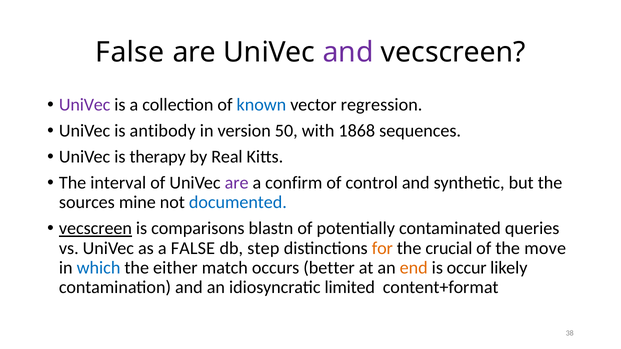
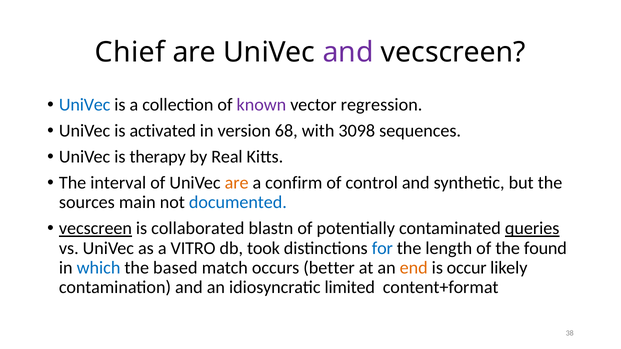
False: False -> Chief (130, 52)
UniVec colour: purple -> blue (85, 105)
known colour: blue -> purple (261, 105)
antibody: antibody -> activated (163, 131)
50: 50 -> 68 (286, 131)
1868: 1868 -> 3098 (357, 131)
are colour: purple -> orange (237, 183)
mine: mine -> main (137, 203)
comparisons: comparisons -> collaborated (198, 229)
queries underline: none -> present (532, 229)
a FALSE: FALSE -> VITRO (193, 248)
step: step -> took (264, 248)
for colour: orange -> blue (382, 248)
crucial: crucial -> length (449, 248)
move: move -> found (545, 248)
either: either -> based (175, 268)
